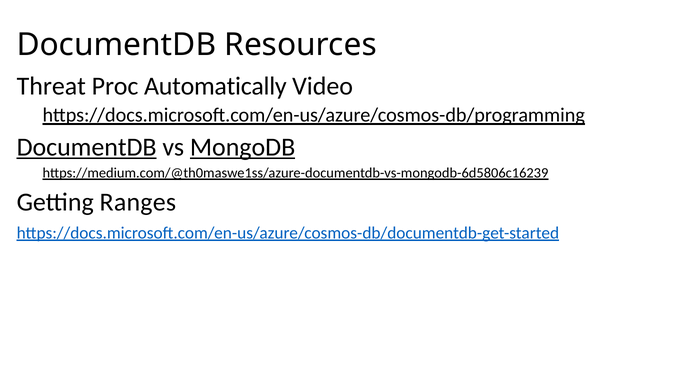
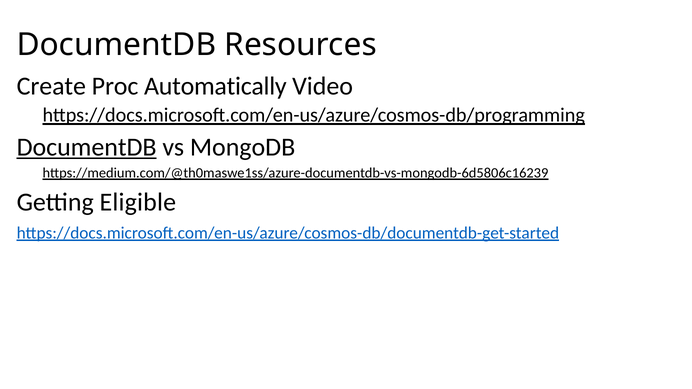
Threat: Threat -> Create (51, 86)
MongoDB underline: present -> none (243, 147)
Ranges: Ranges -> Eligible (138, 202)
